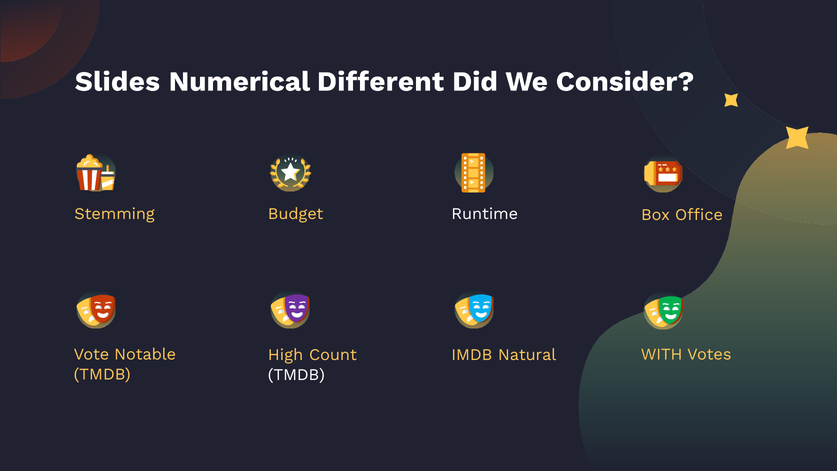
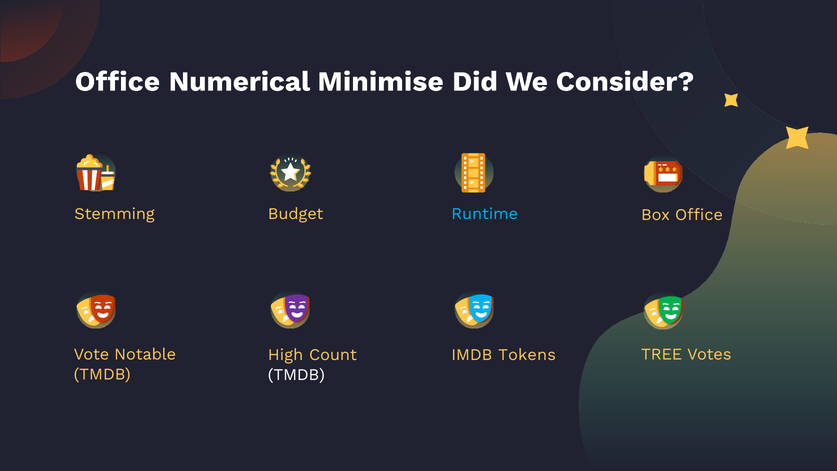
Slides: Slides -> Office (117, 81)
Different: Different -> Minimise (380, 81)
Runtime colour: white -> light blue (485, 214)
WITH: WITH -> TREE (662, 354)
Natural: Natural -> Tokens (527, 355)
